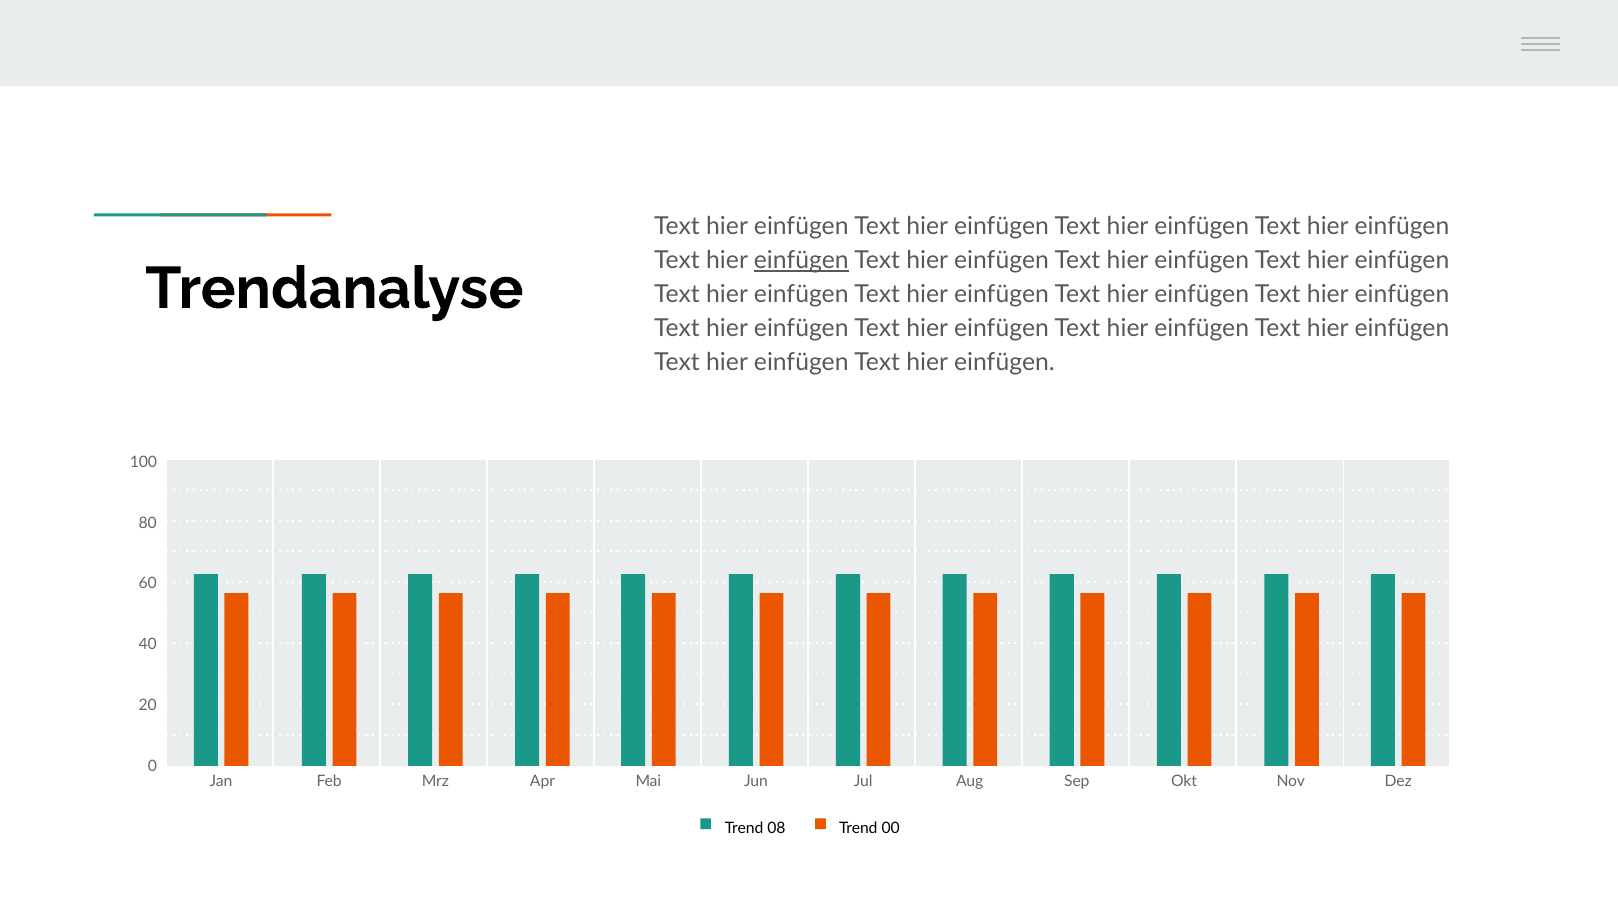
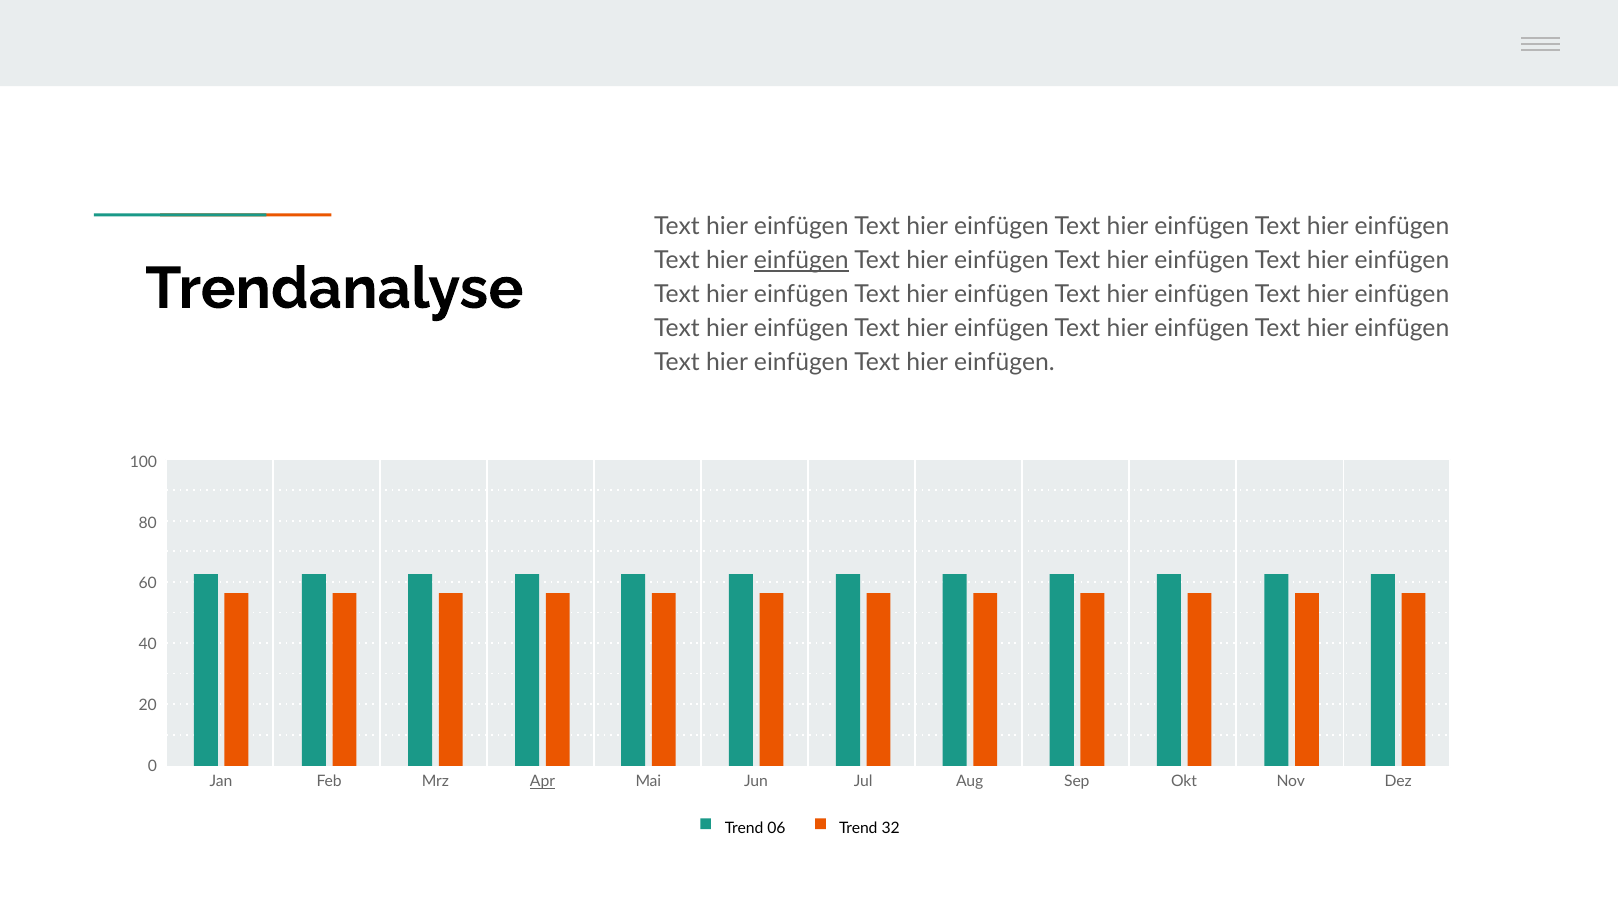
Apr underline: none -> present (542, 782)
08: 08 -> 06 (777, 828)
00: 00 -> 32 (891, 828)
